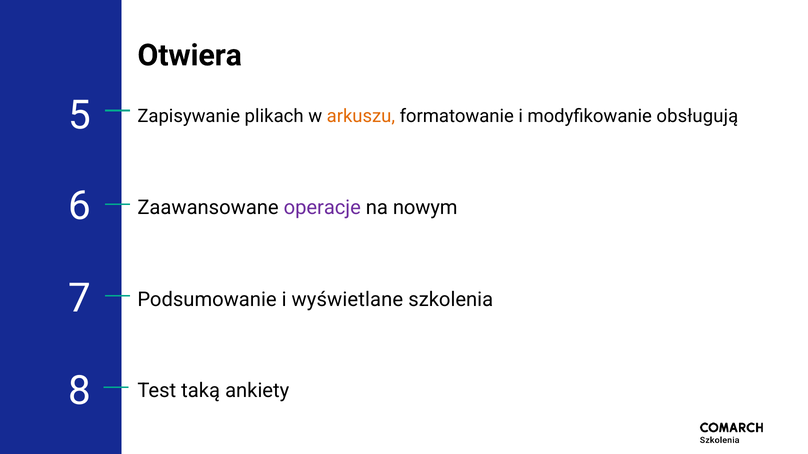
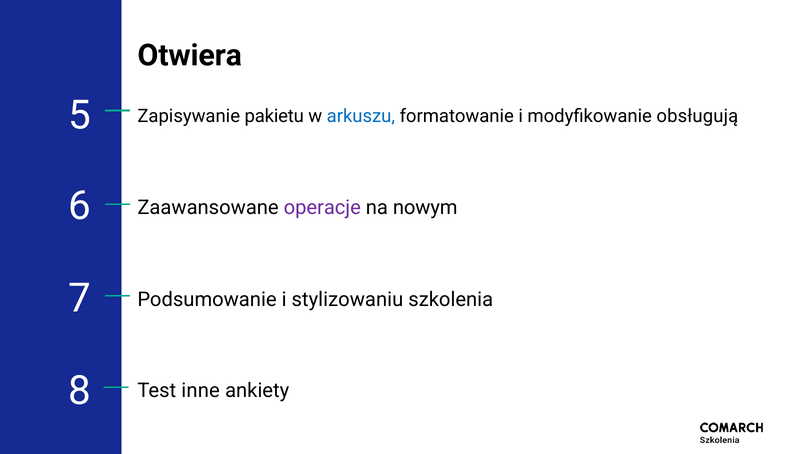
plikach: plikach -> pakietu (274, 116)
arkuszu colour: orange -> blue (361, 116)
wyświetlane: wyświetlane -> stylizowaniu (347, 300)
taką: taką -> inne (201, 391)
